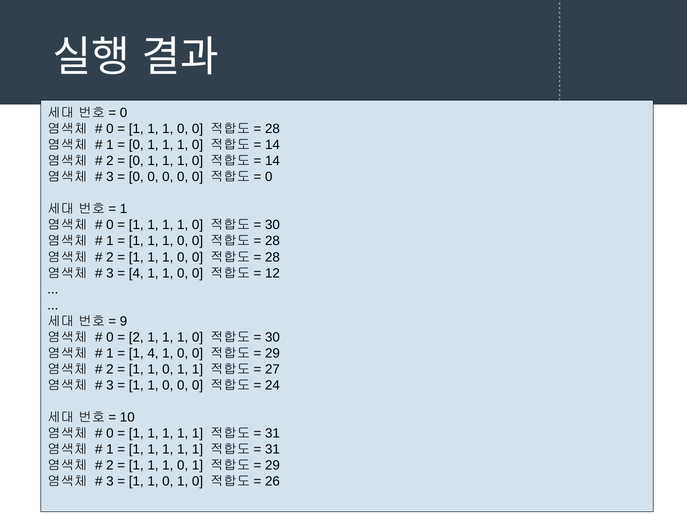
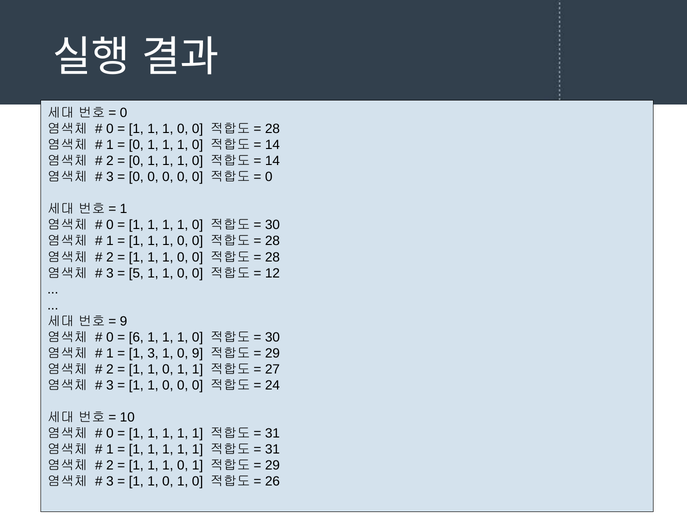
4: 4 -> 5 (136, 273)
2: 2 -> 6 (136, 337)
1 4: 4 -> 3 (153, 353)
0: 0 -> 9 (198, 353)
